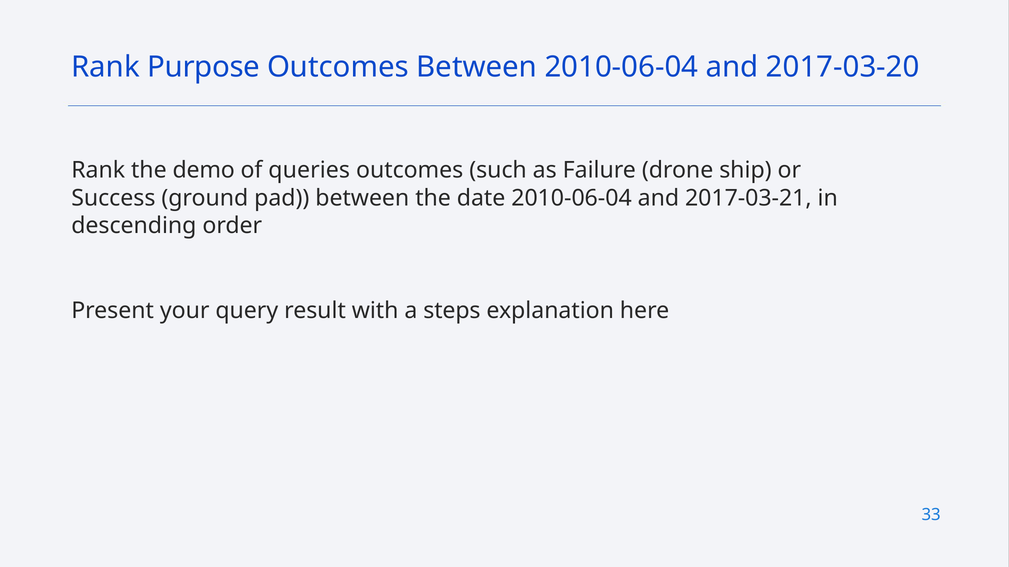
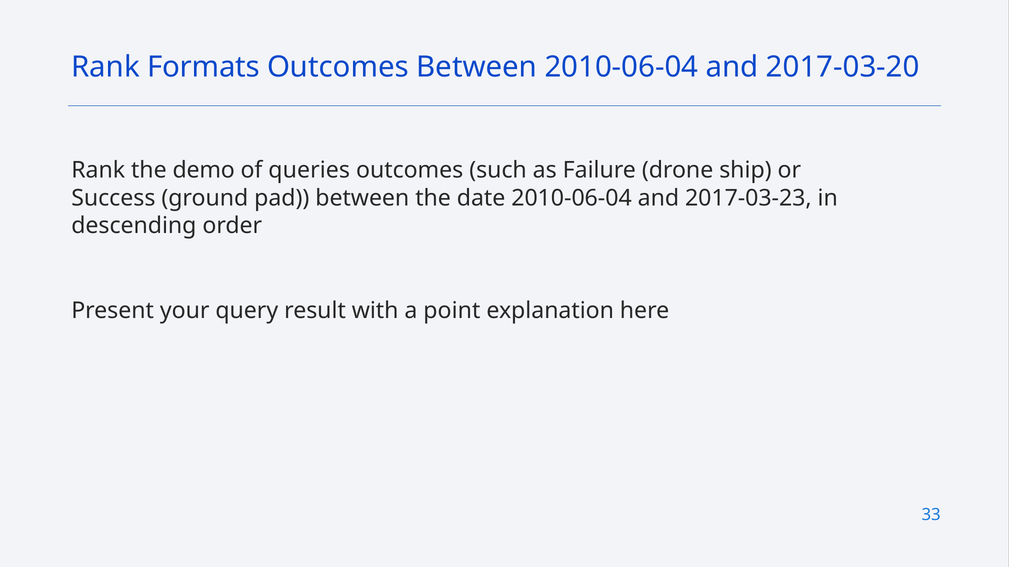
Purpose: Purpose -> Formats (204, 67)
2017-03-21: 2017-03-21 -> 2017-03-23 (748, 198)
steps: steps -> point (452, 311)
